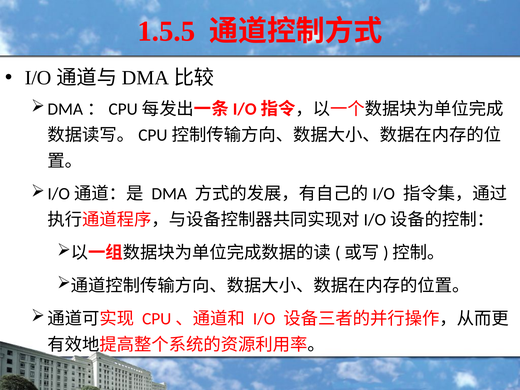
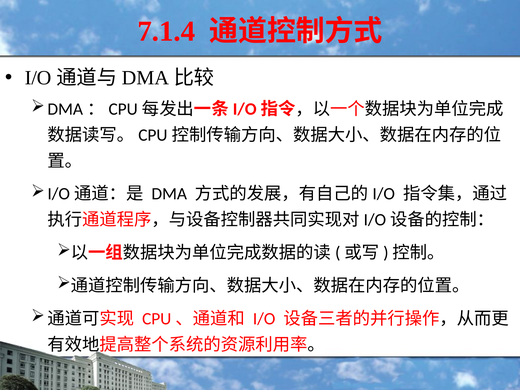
1.5.5: 1.5.5 -> 7.1.4 (166, 31)
